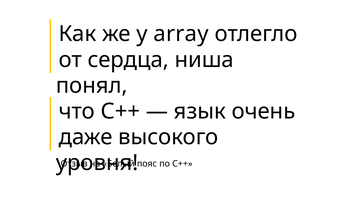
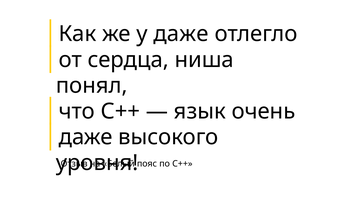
у array: array -> даже (181, 34)
